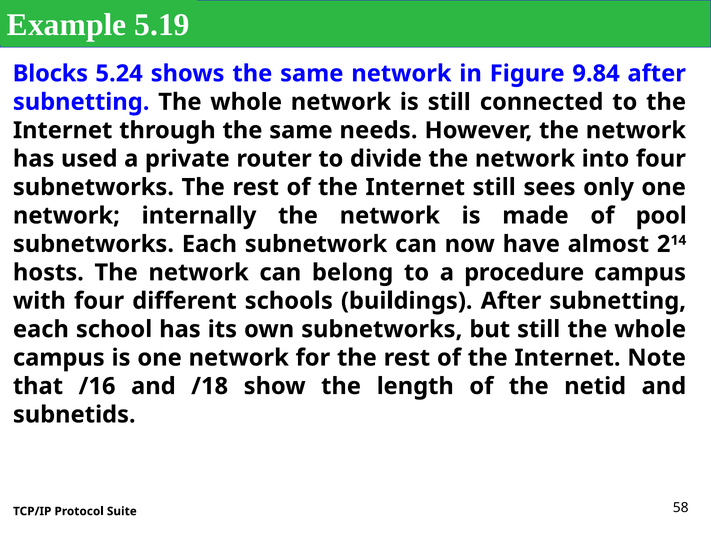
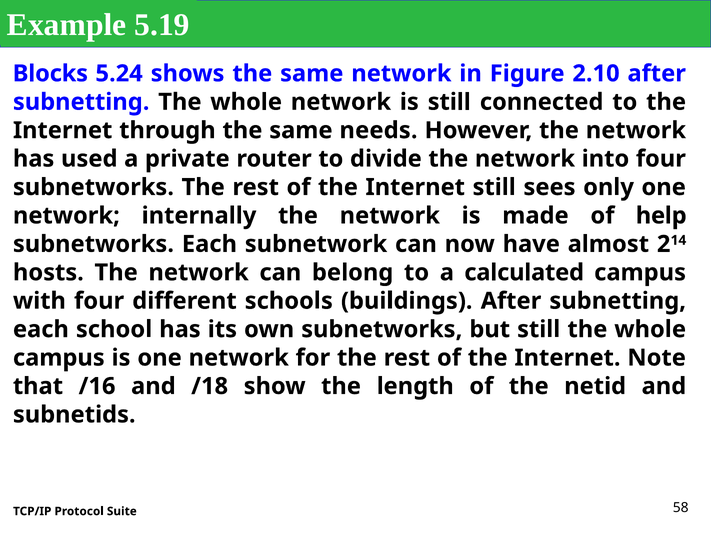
9.84: 9.84 -> 2.10 (596, 74)
pool: pool -> help (661, 216)
procedure: procedure -> calculated (524, 273)
